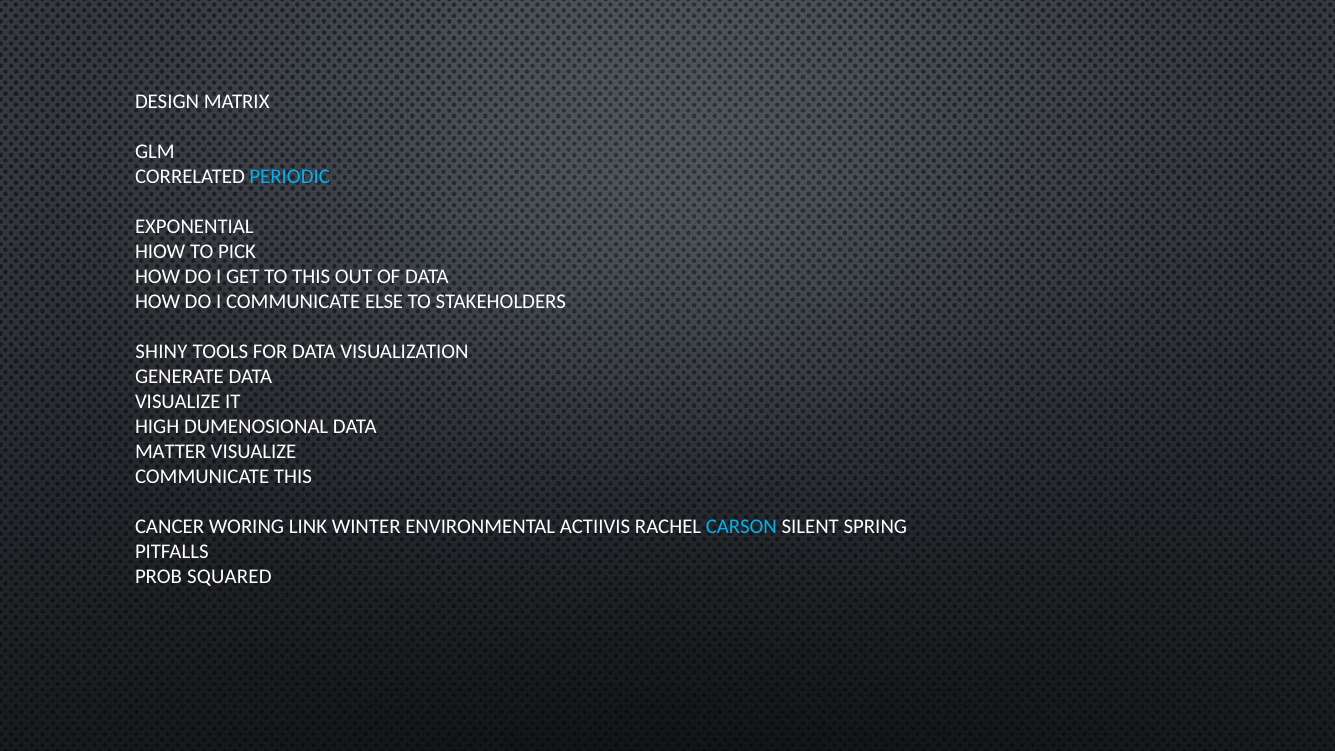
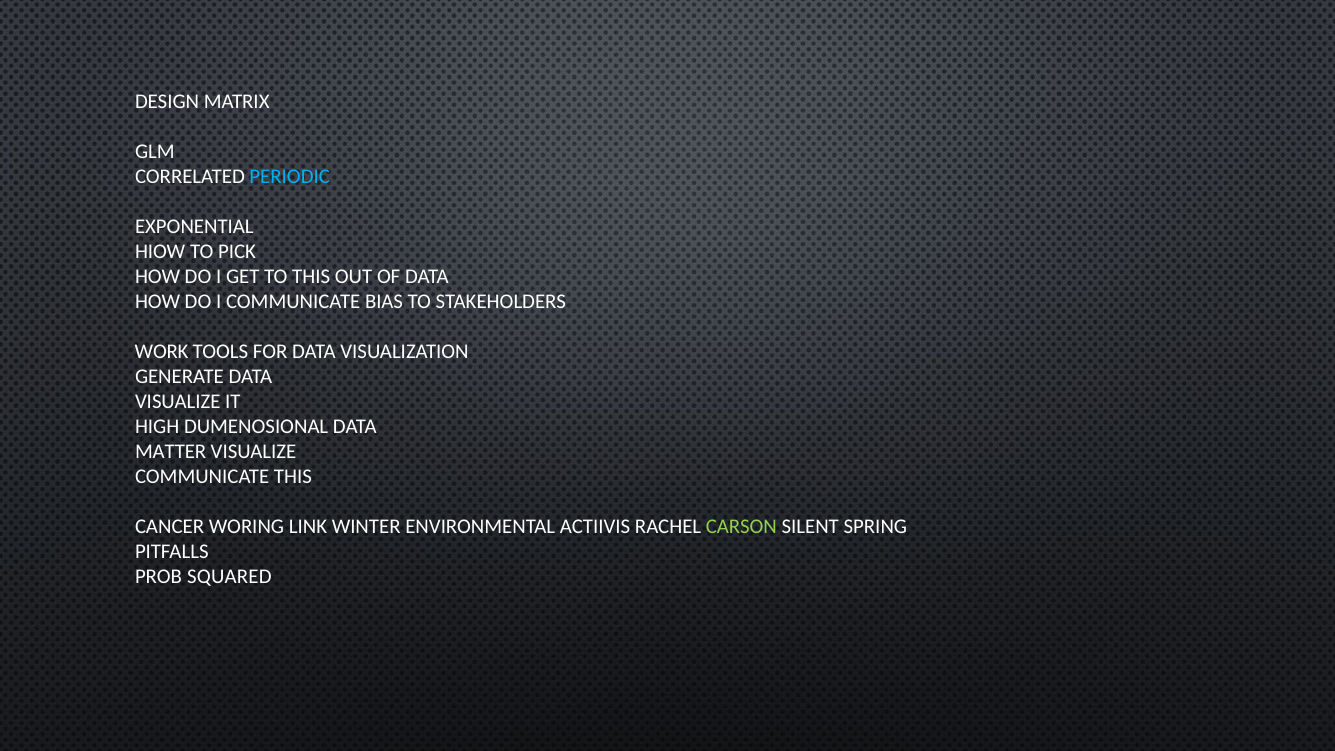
ELSE: ELSE -> BIAS (384, 302)
SHINY: SHINY -> WORK (162, 352)
CARSON colour: light blue -> light green (741, 527)
